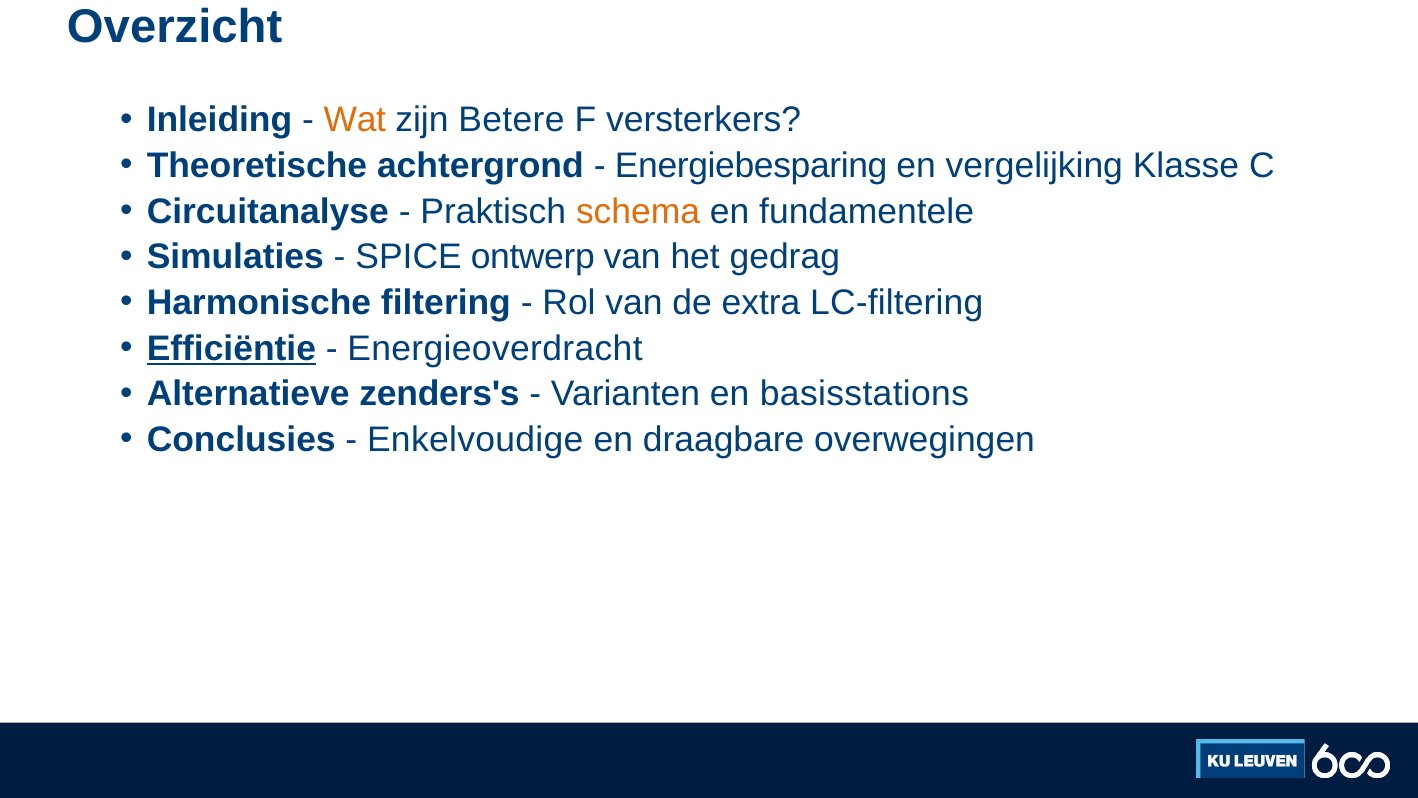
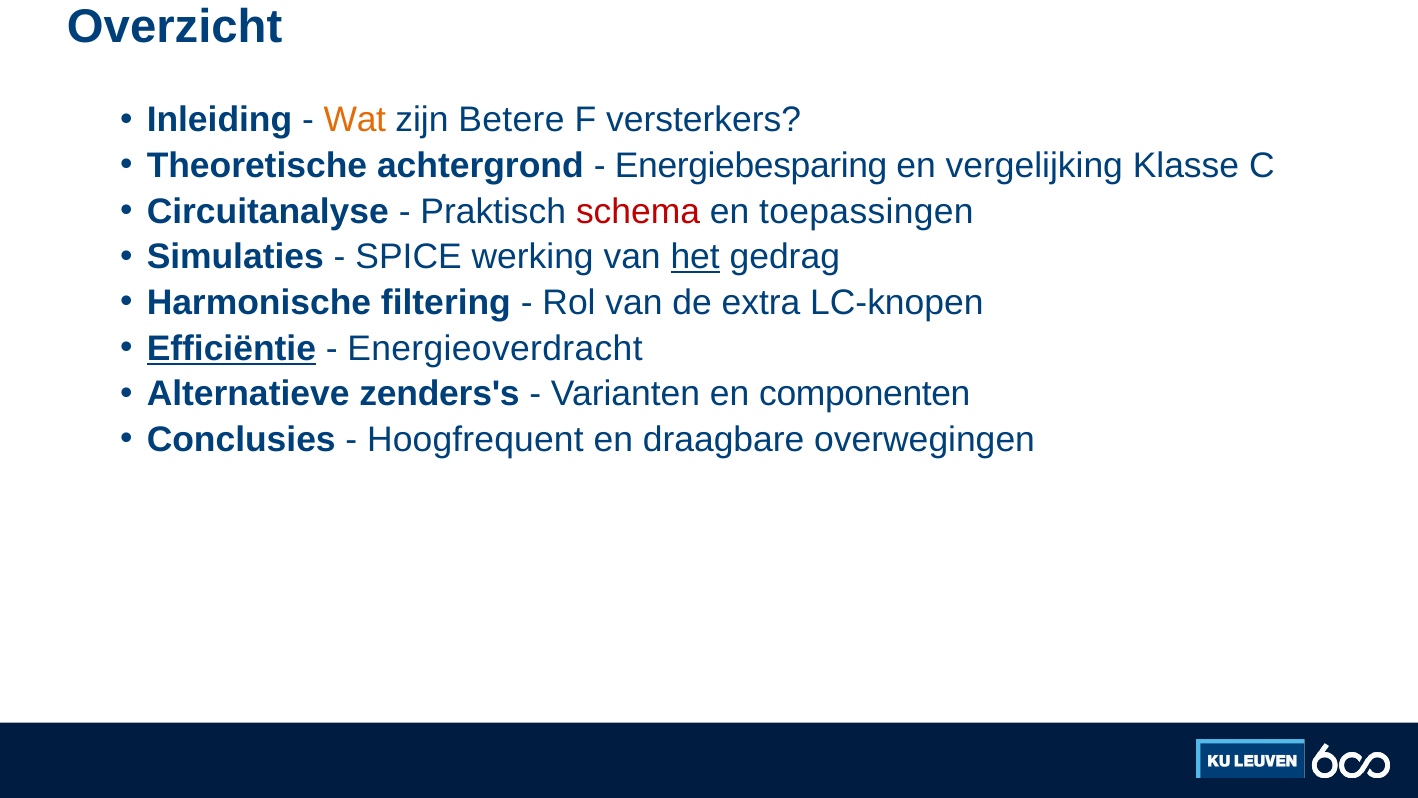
schema colour: orange -> red (638, 211)
fundamentele: fundamentele -> toepassingen (866, 211)
ontwerp: ontwerp -> werking (533, 257)
het underline: none -> present (695, 257)
LC-filtering: LC-filtering -> LC-knopen (897, 303)
basisstations: basisstations -> componenten (865, 394)
Enkelvoudige: Enkelvoudige -> Hoogfrequent (475, 439)
